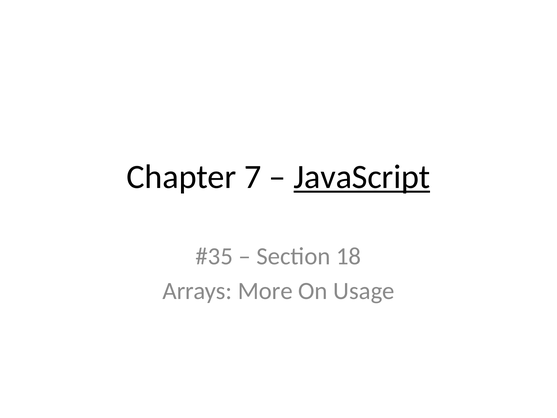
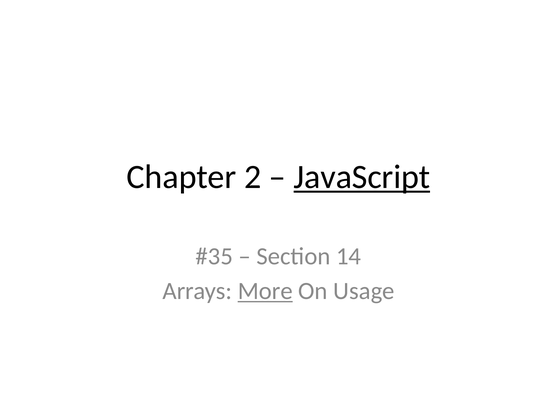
7: 7 -> 2 (253, 177)
18: 18 -> 14 (349, 256)
More underline: none -> present (265, 291)
